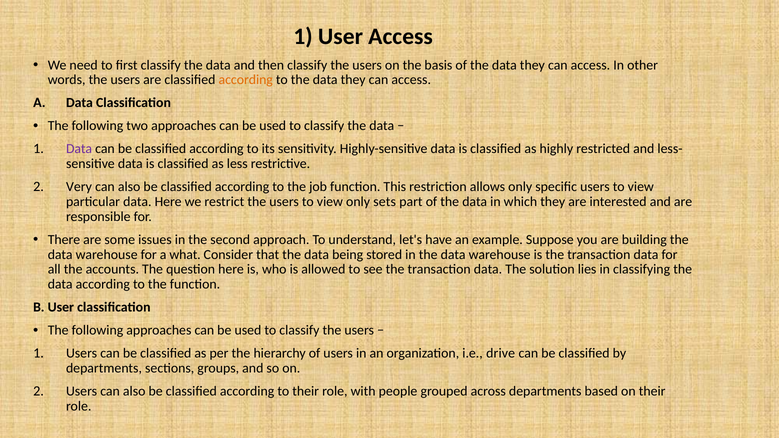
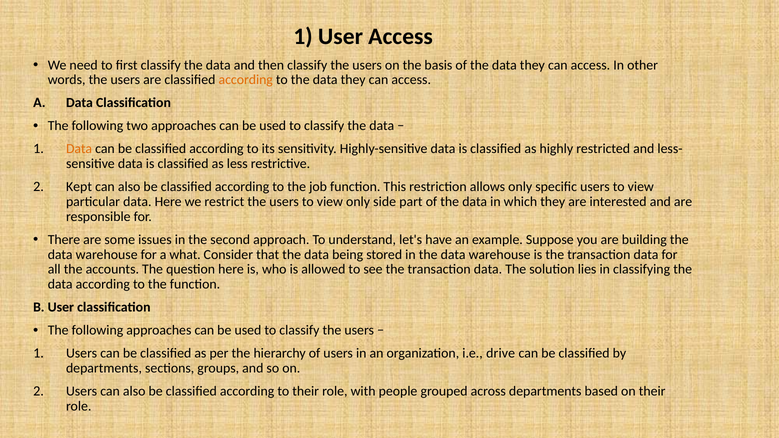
Data colour: purple -> orange (79, 149)
Very: Very -> Kept (79, 187)
sets: sets -> side (385, 202)
